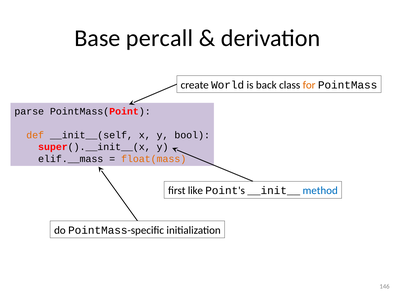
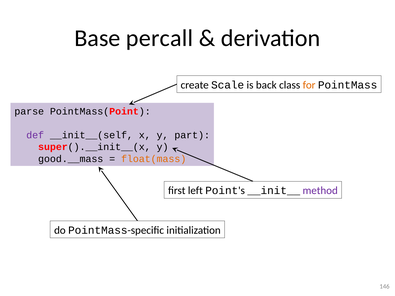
World: World -> Scale (228, 85)
def colour: orange -> purple (35, 135)
bool: bool -> part (192, 135)
elif.__mass: elif.__mass -> good.__mass (71, 159)
like: like -> left (195, 191)
method colour: blue -> purple (320, 191)
